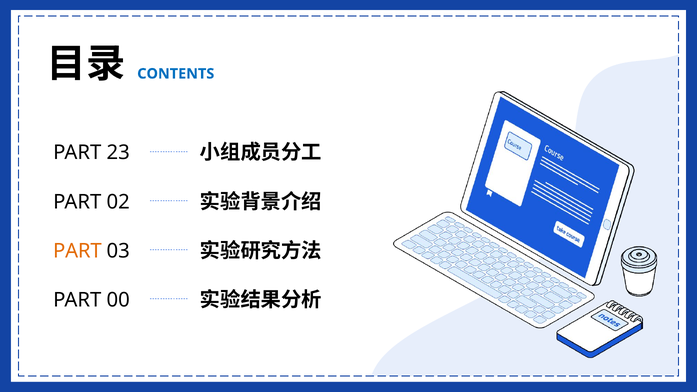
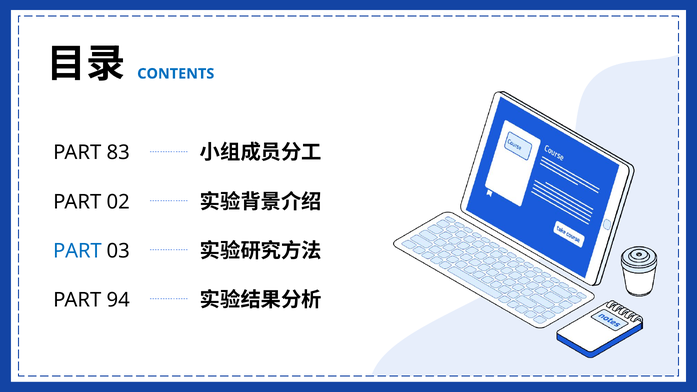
23: 23 -> 83 (118, 153)
PART colour: orange -> blue (77, 251)
00: 00 -> 94 (118, 300)
